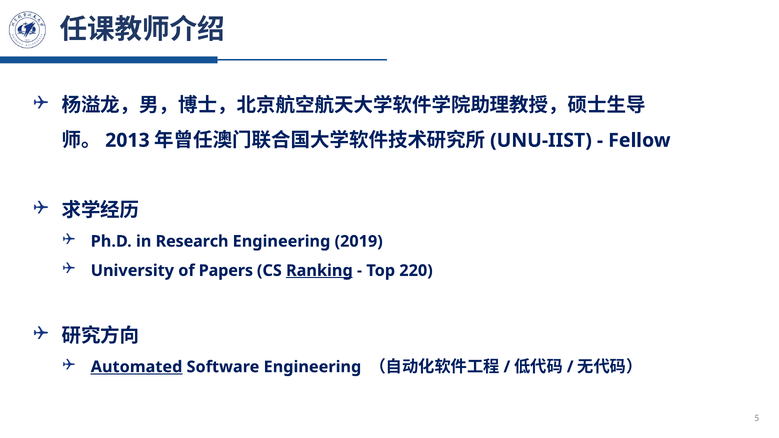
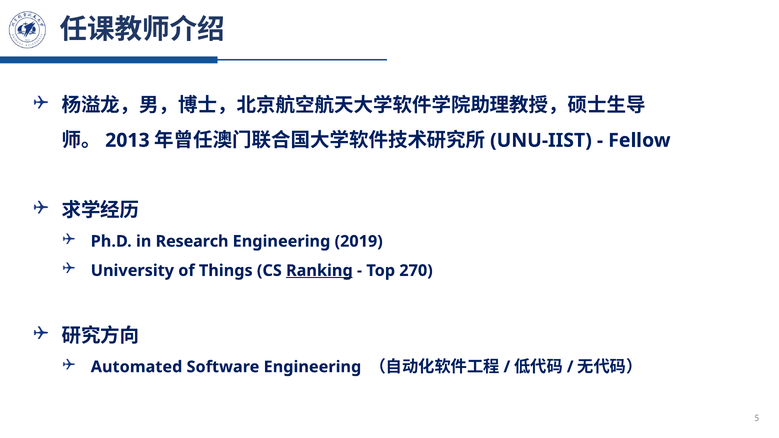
Papers: Papers -> Things (226, 271)
220: 220 -> 270 (416, 271)
Automated underline: present -> none (137, 367)
